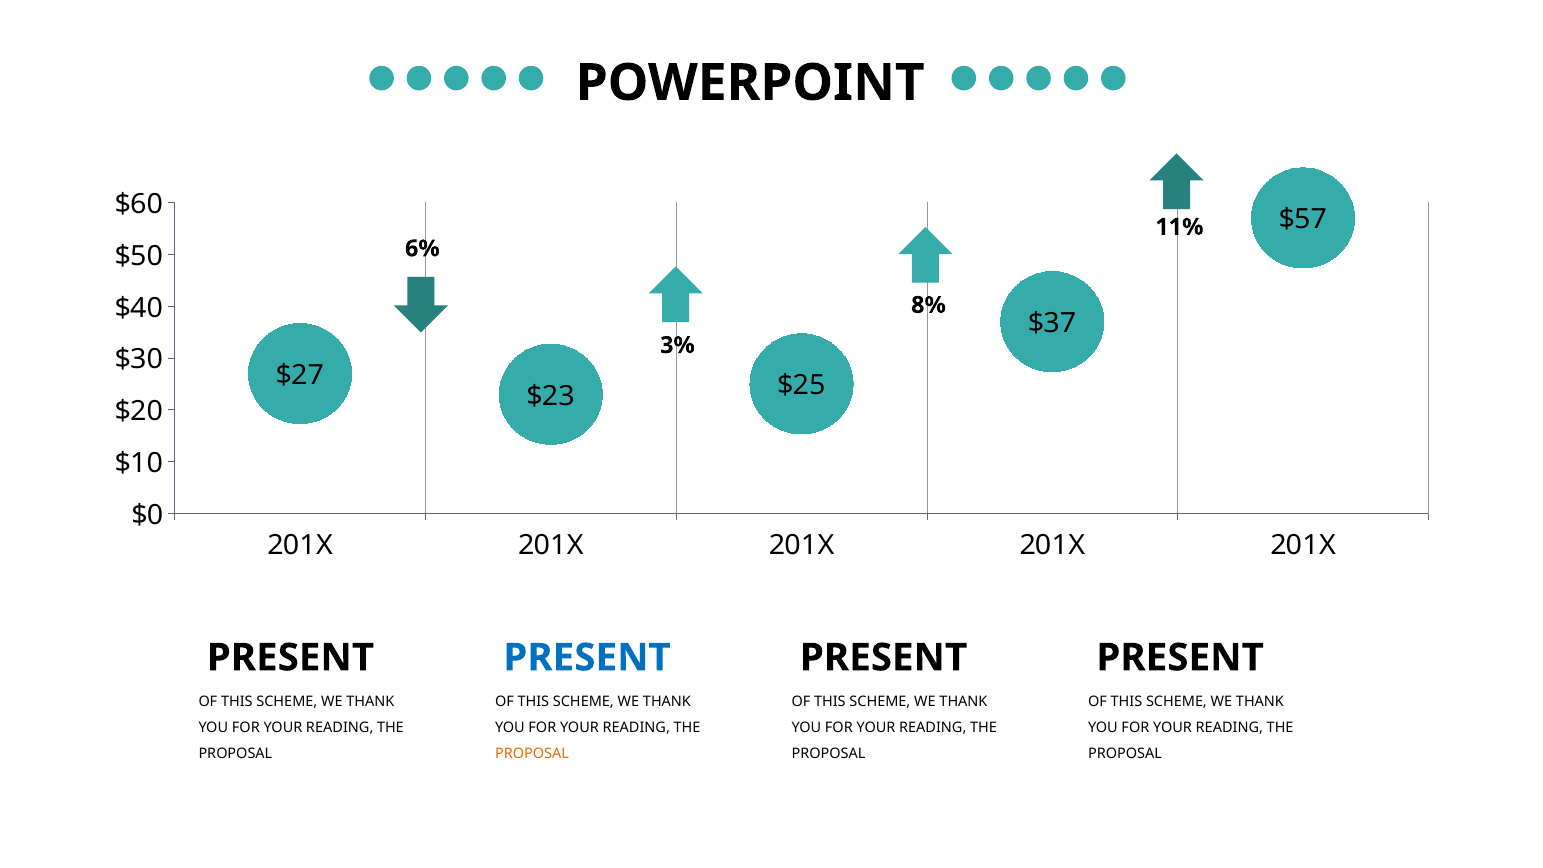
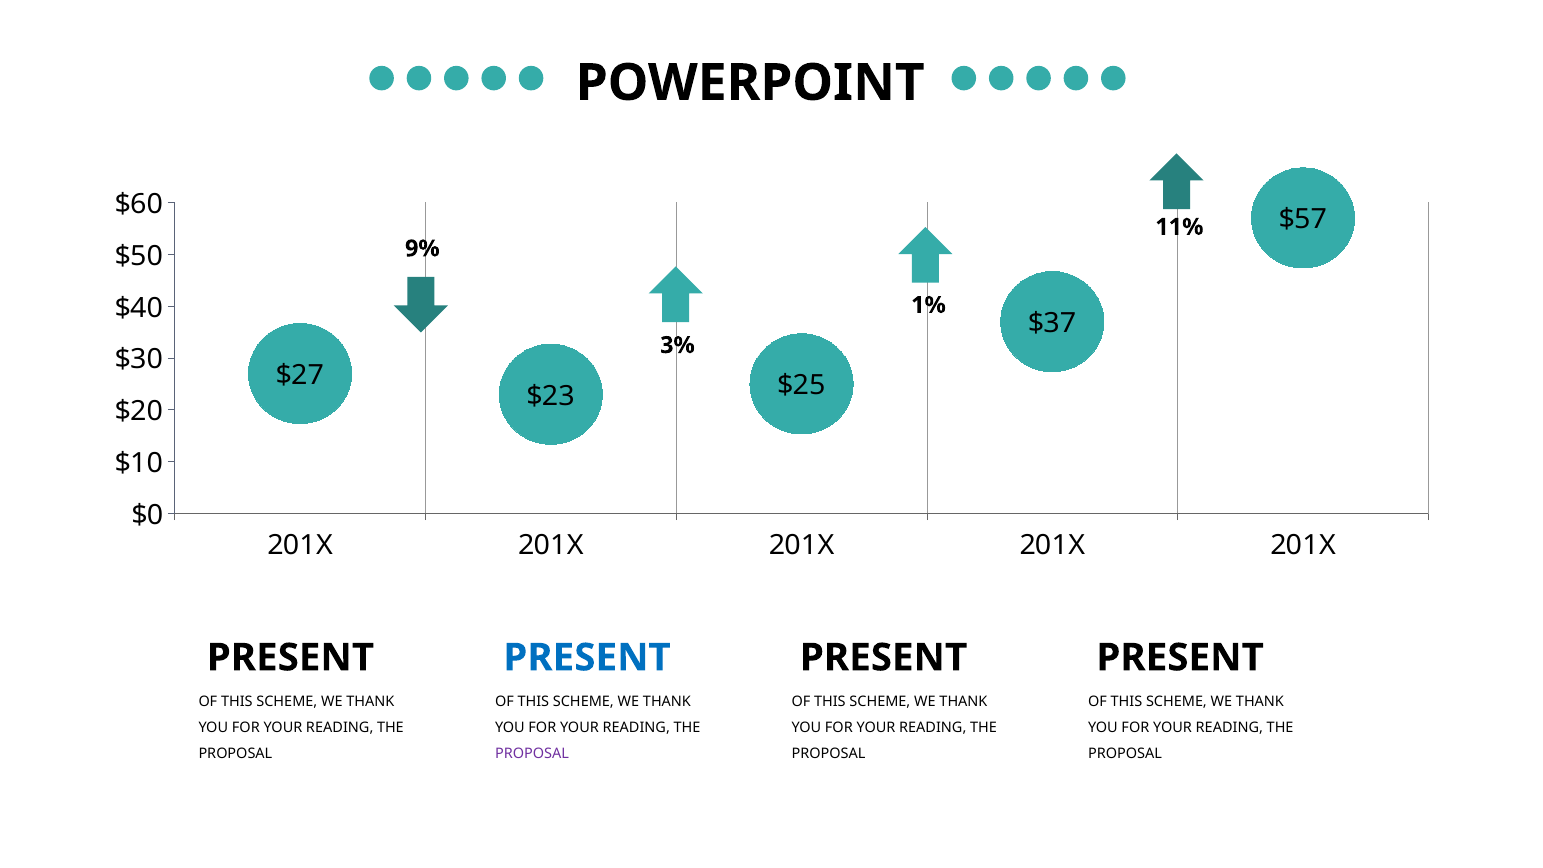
6%: 6% -> 9% (422, 249)
8%: 8% -> 1% (928, 305)
PROPOSAL colour: orange -> purple (532, 754)
